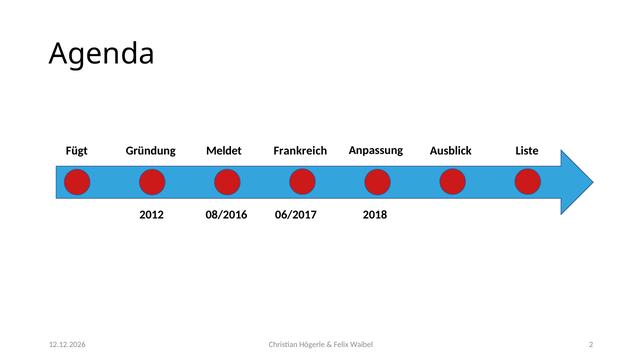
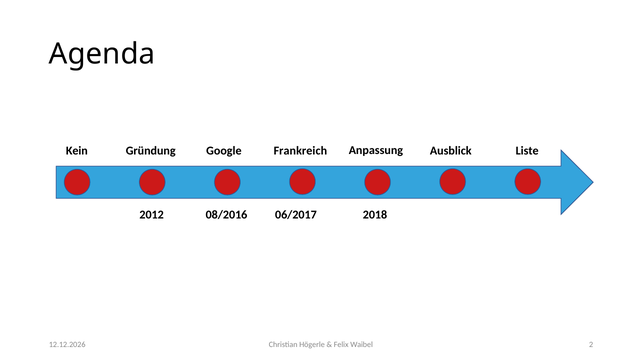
Fügt: Fügt -> Kein (77, 151)
Meldet: Meldet -> Google (224, 151)
